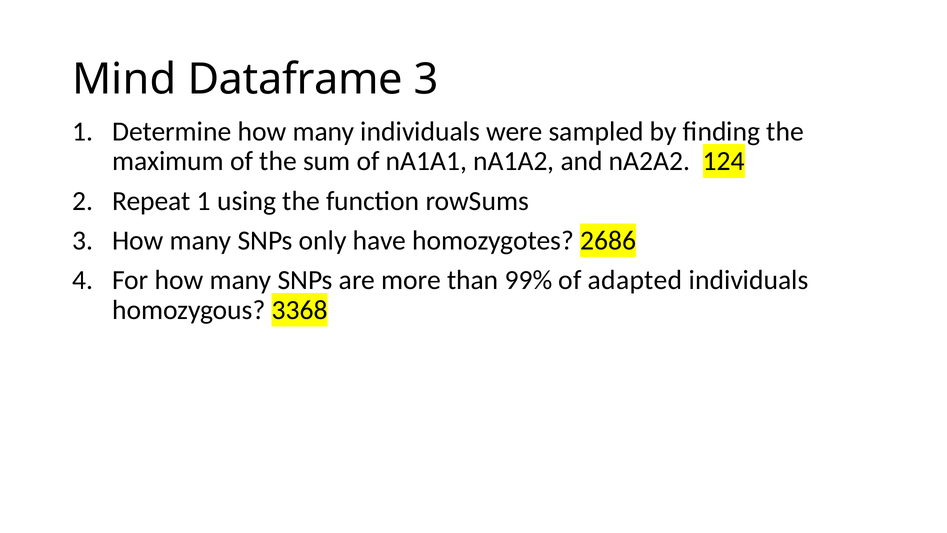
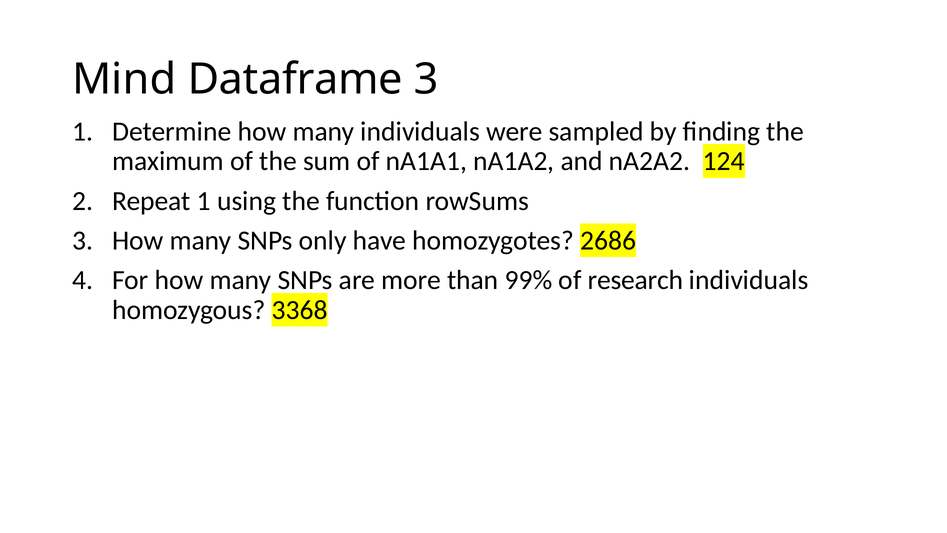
adapted: adapted -> research (635, 280)
